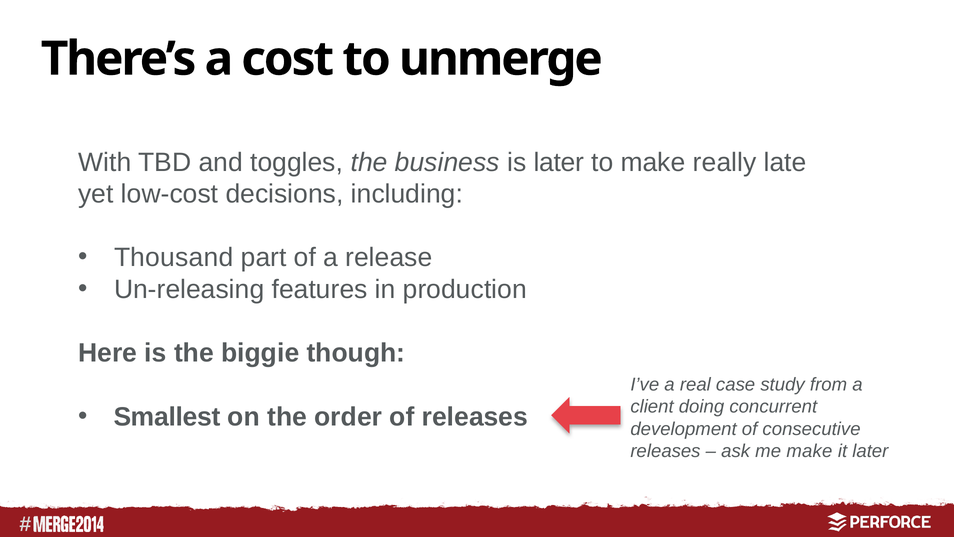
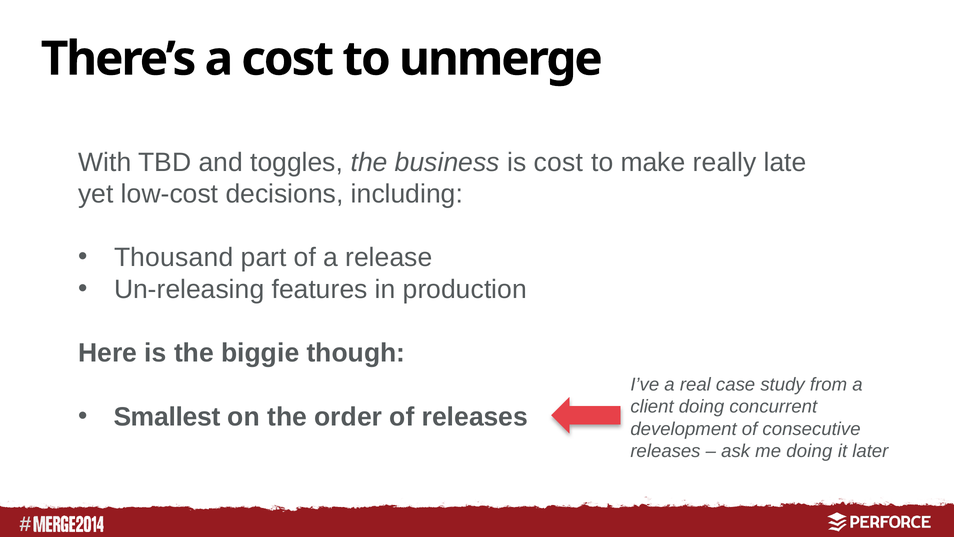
is later: later -> cost (559, 162)
me make: make -> doing (809, 451)
